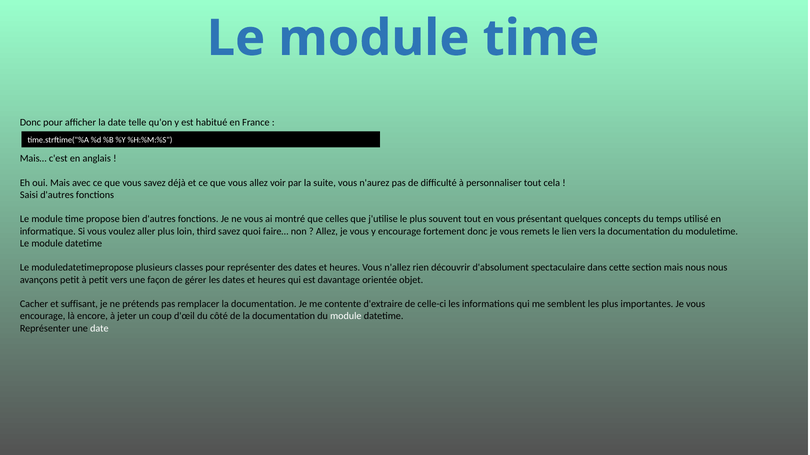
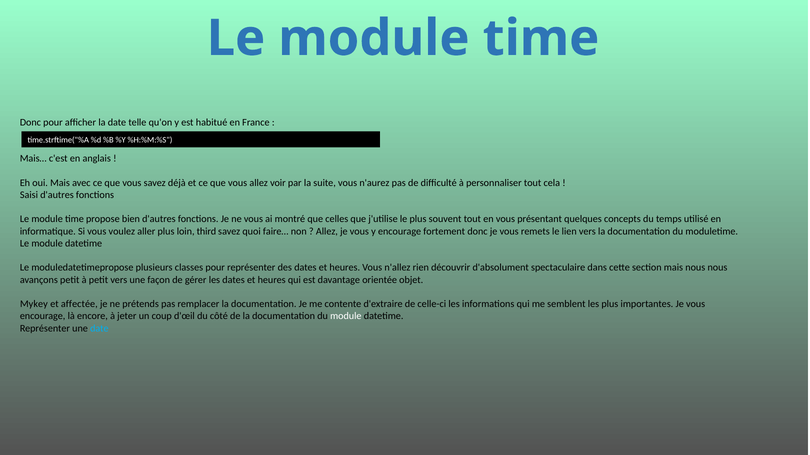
Cacher: Cacher -> Mykey (34, 304)
suffisant: suffisant -> affectée (79, 304)
date colour: white -> light blue (99, 329)
